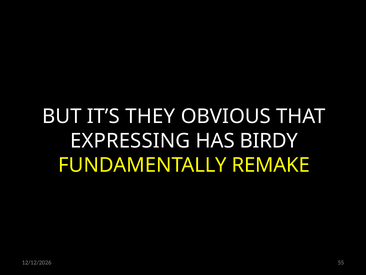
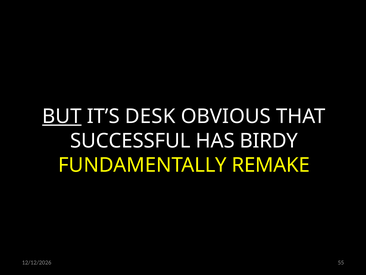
BUT underline: none -> present (62, 116)
THEY: THEY -> DESK (150, 116)
EXPRESSING: EXPRESSING -> SUCCESSFUL (130, 141)
